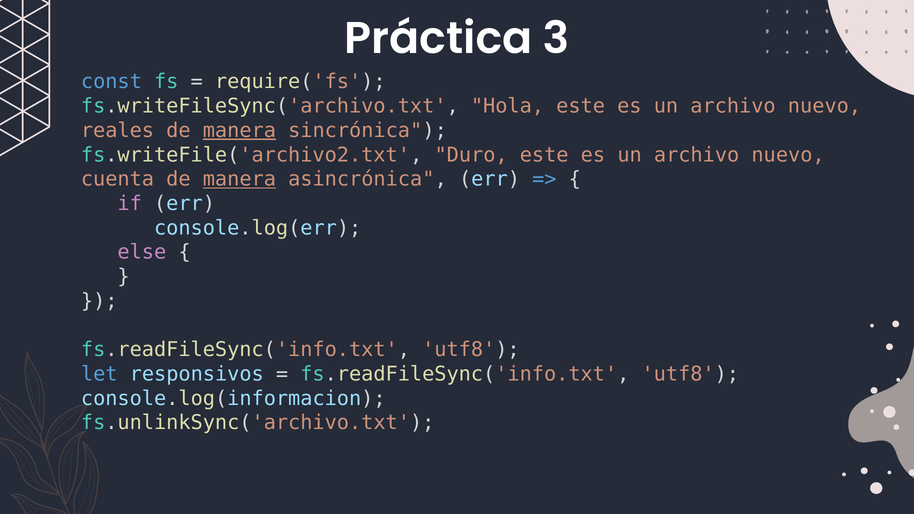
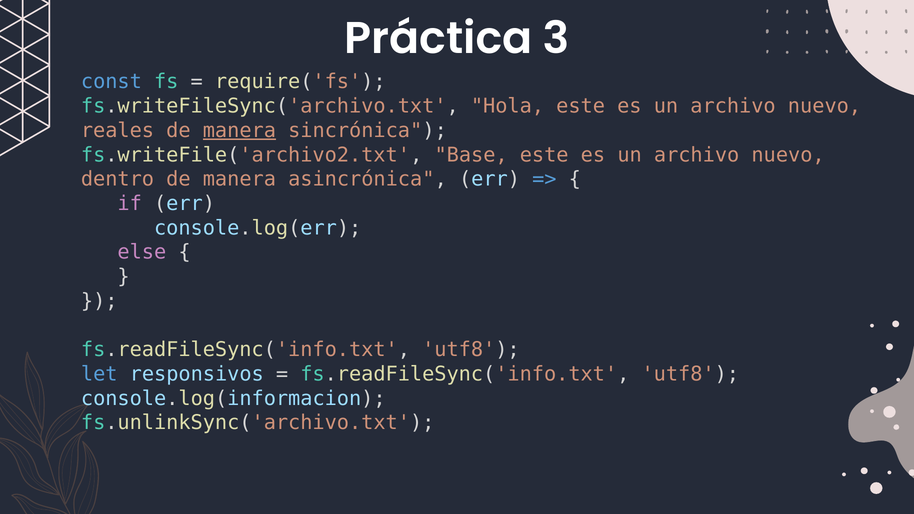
Duro: Duro -> Base (471, 155)
cuenta: cuenta -> dentro (118, 179)
manera underline: present -> none (239, 179)
